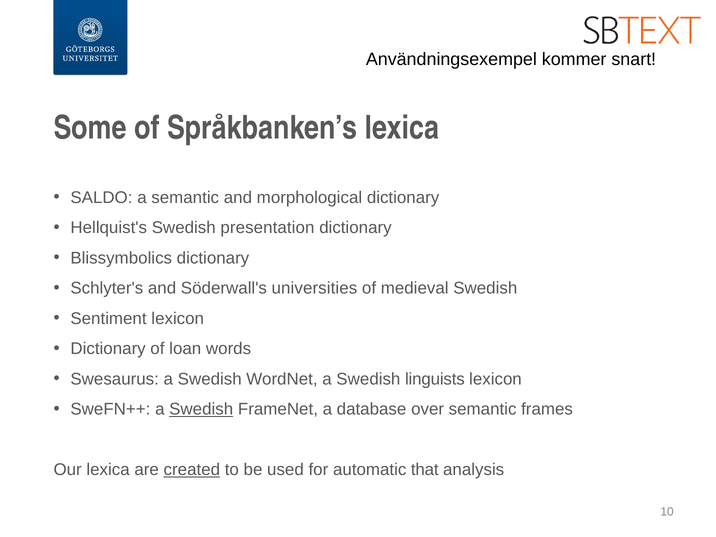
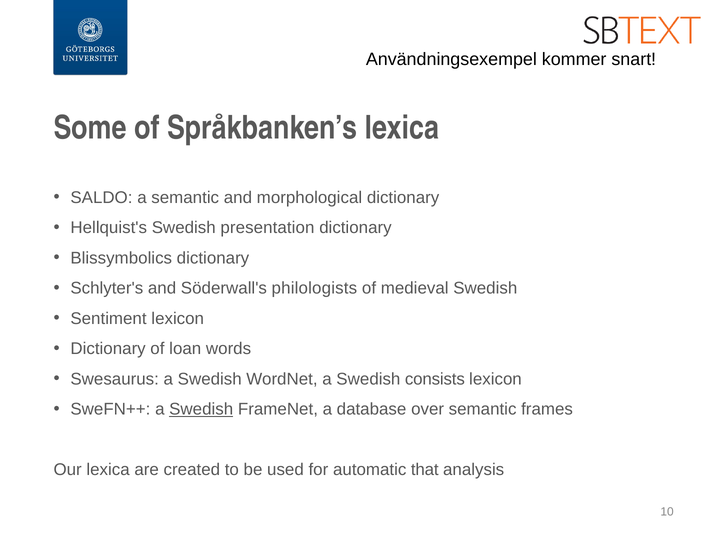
universities: universities -> philologists (314, 288)
linguists: linguists -> consists (435, 379)
created underline: present -> none (192, 470)
